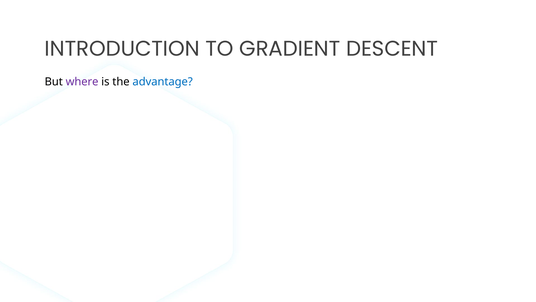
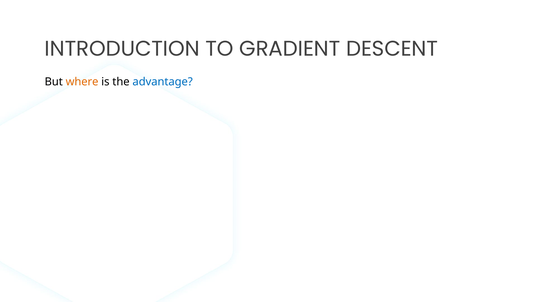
where colour: purple -> orange (82, 82)
